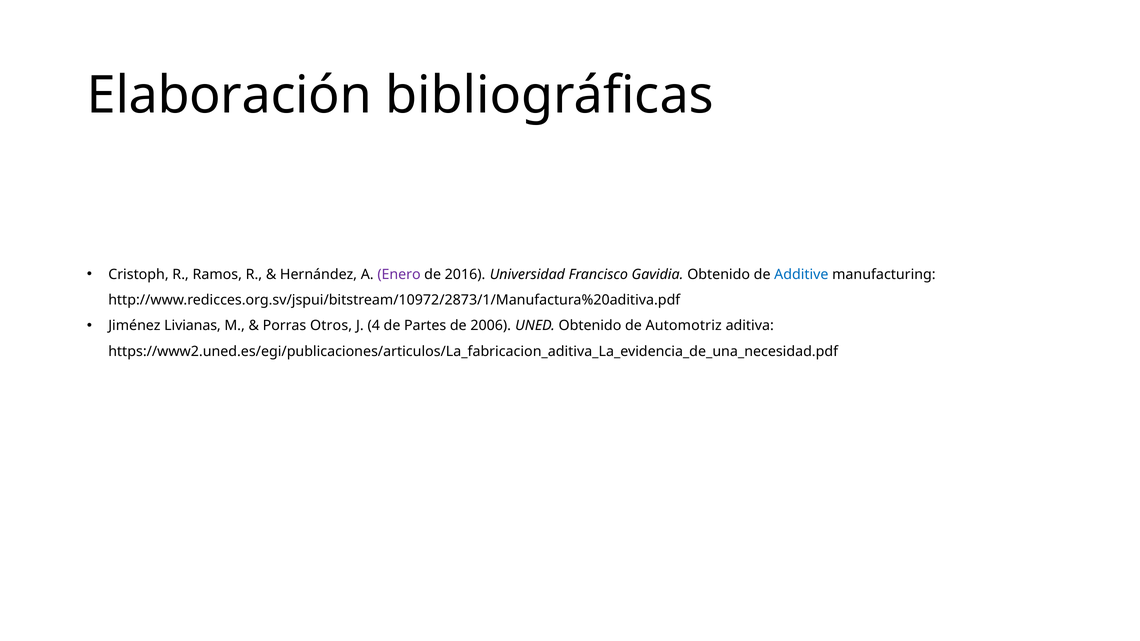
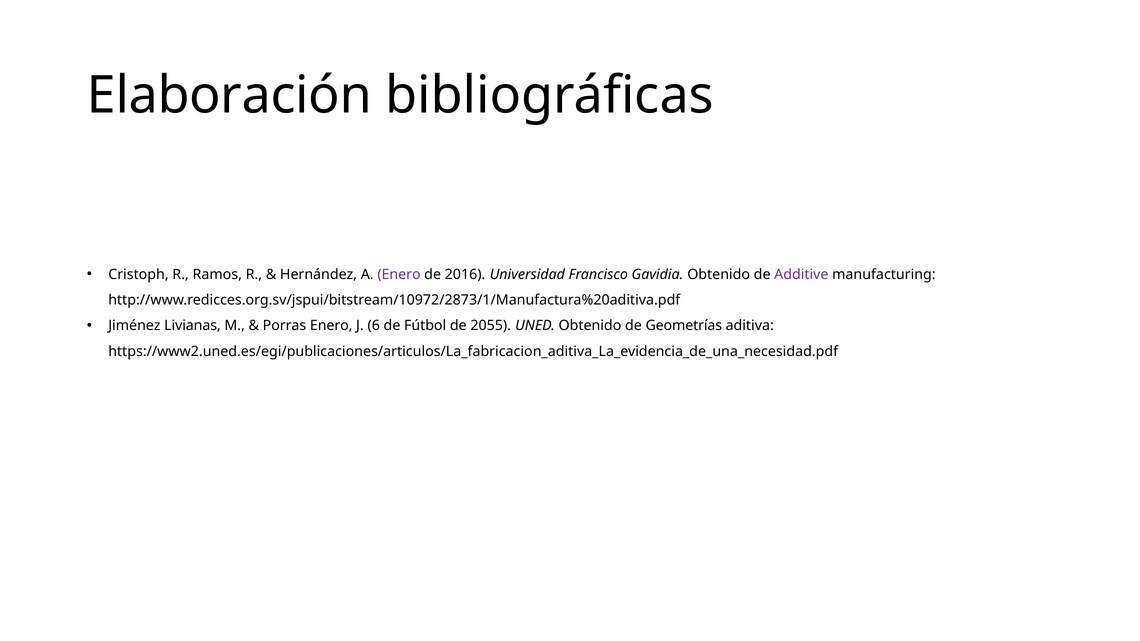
Additive colour: blue -> purple (801, 275)
Porras Otros: Otros -> Enero (331, 326)
4: 4 -> 6 (374, 326)
Partes: Partes -> Fútbol (425, 326)
2006: 2006 -> 2055 (491, 326)
Automotriz: Automotriz -> Geometrías (684, 326)
